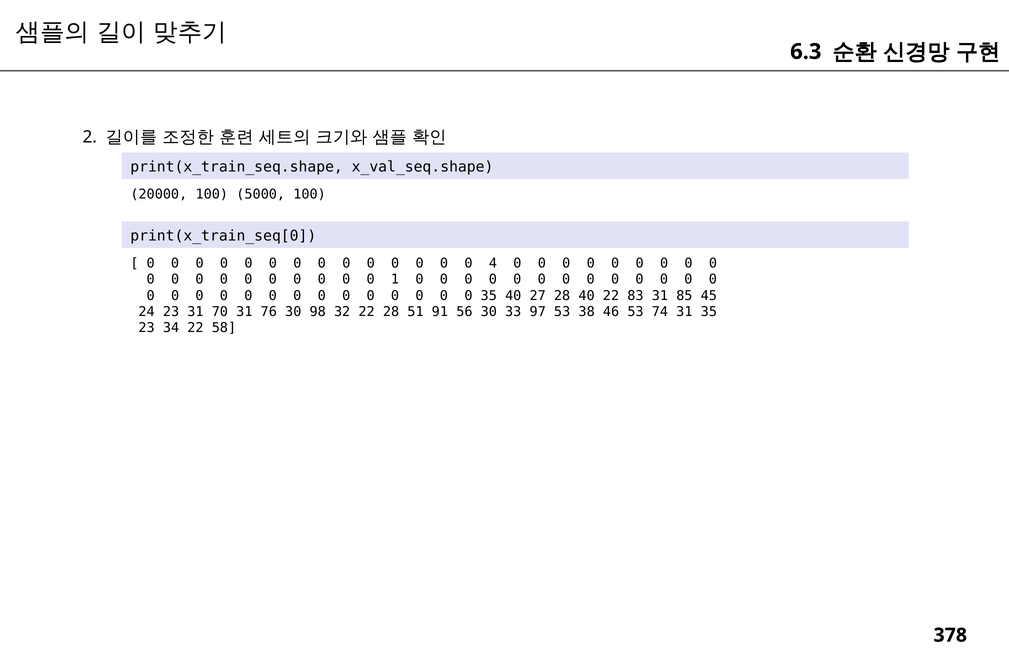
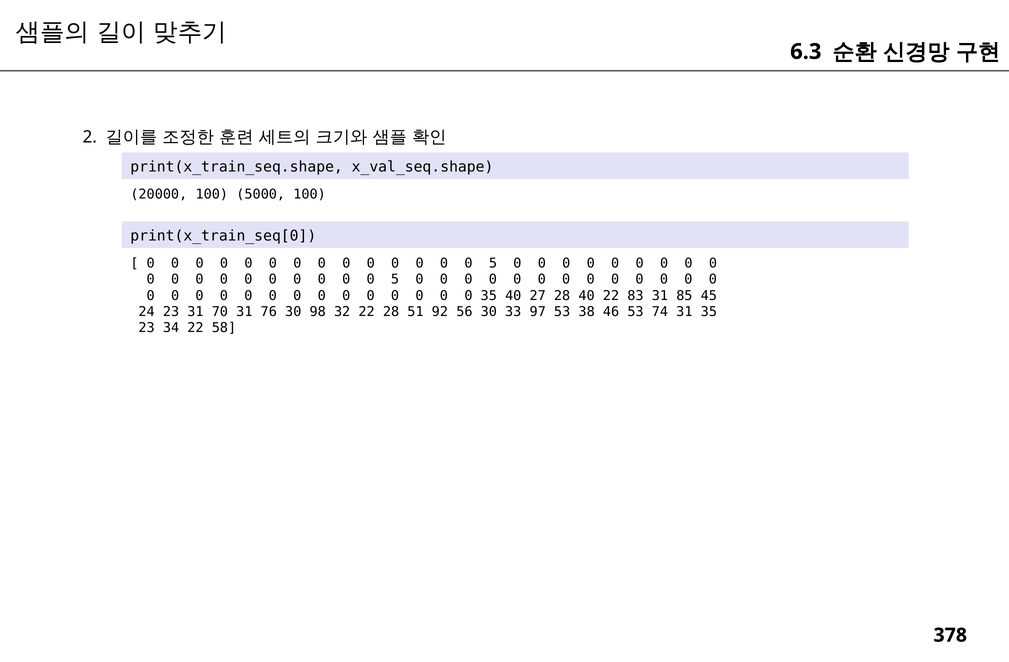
4: 4 -> 5 (493, 264)
1: 1 -> 5 (395, 280)
91: 91 -> 92 (440, 312)
